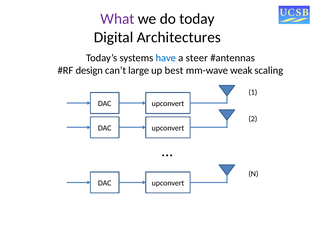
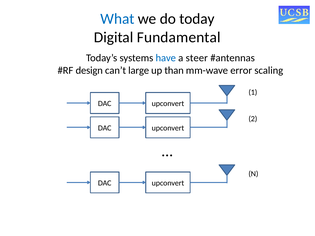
What colour: purple -> blue (117, 19)
Architectures: Architectures -> Fundamental (179, 37)
best: best -> than (174, 71)
weak: weak -> error (241, 71)
